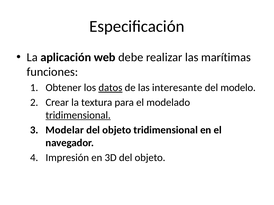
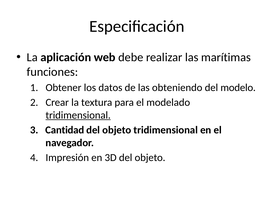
datos underline: present -> none (110, 88)
interesante: interesante -> obteniendo (177, 88)
Modelar: Modelar -> Cantidad (65, 130)
